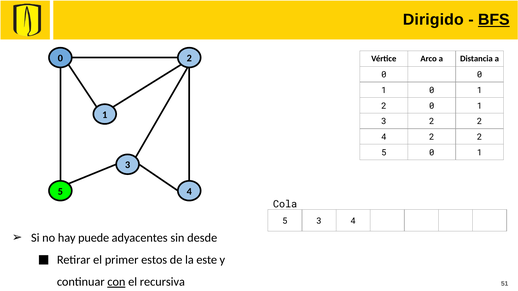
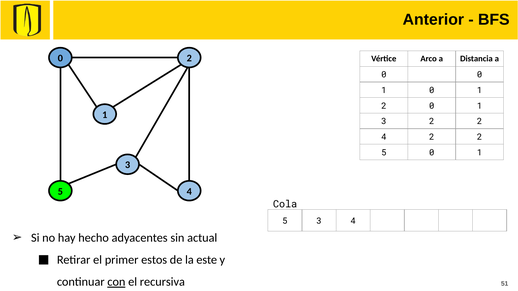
Dirigido: Dirigido -> Anterior (433, 20)
BFS underline: present -> none (494, 20)
puede: puede -> hecho (94, 238)
desde: desde -> actual (202, 238)
